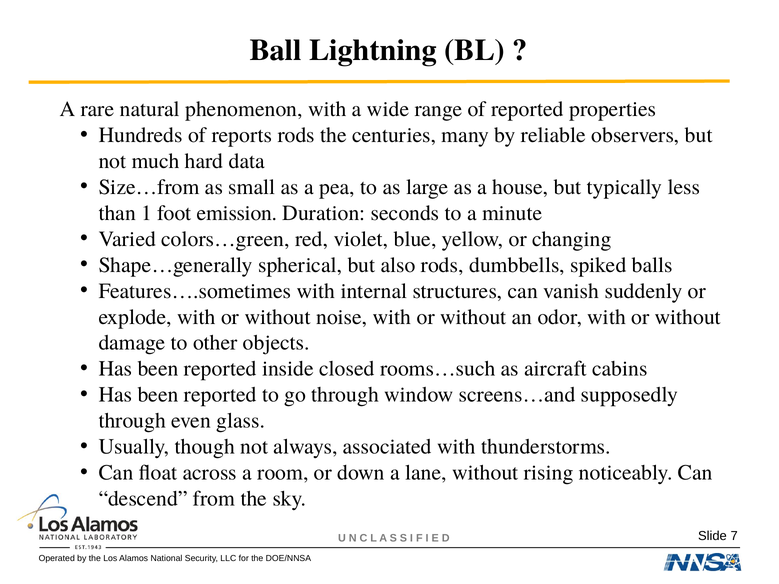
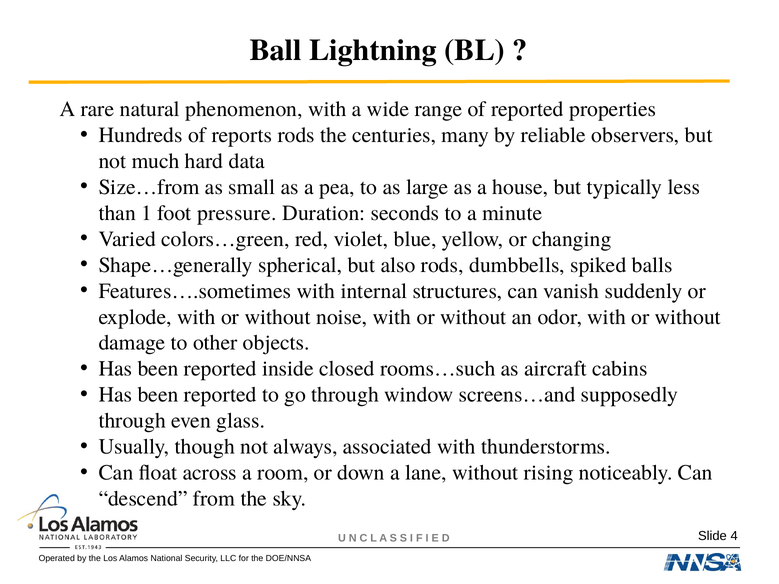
emission: emission -> pressure (237, 213)
7: 7 -> 4 (734, 536)
